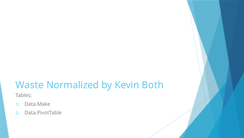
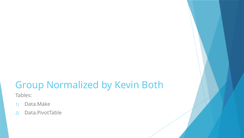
Waste: Waste -> Group (30, 85)
